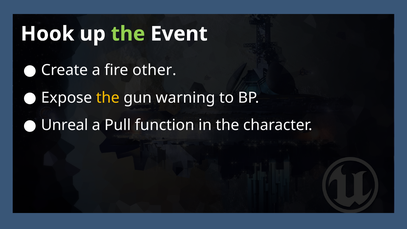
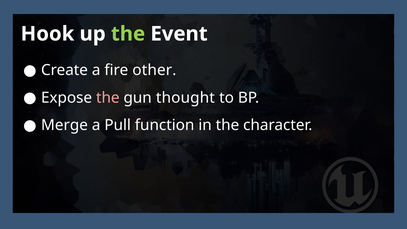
the colour: yellow -> pink (108, 98)
warning: warning -> thought (185, 98)
Unreal: Unreal -> Merge (64, 125)
